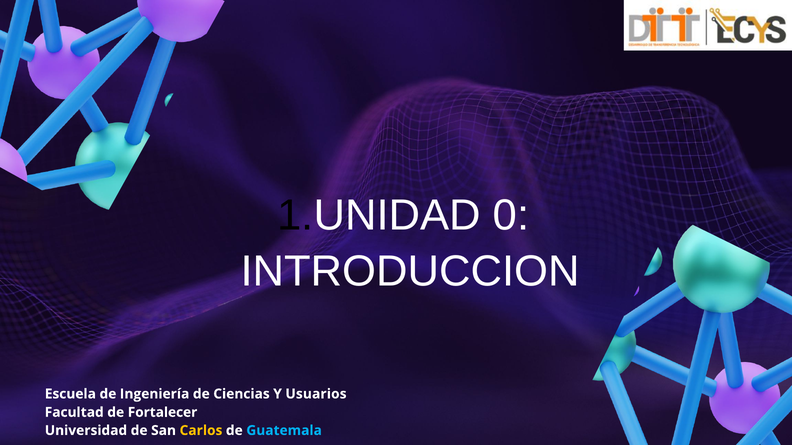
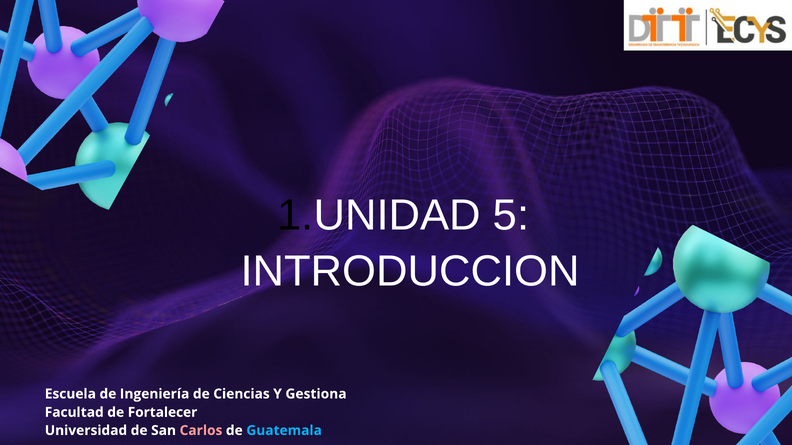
0: 0 -> 5 (511, 216)
Usuarios: Usuarios -> Gestiona (316, 394)
Carlos colour: yellow -> pink (201, 431)
